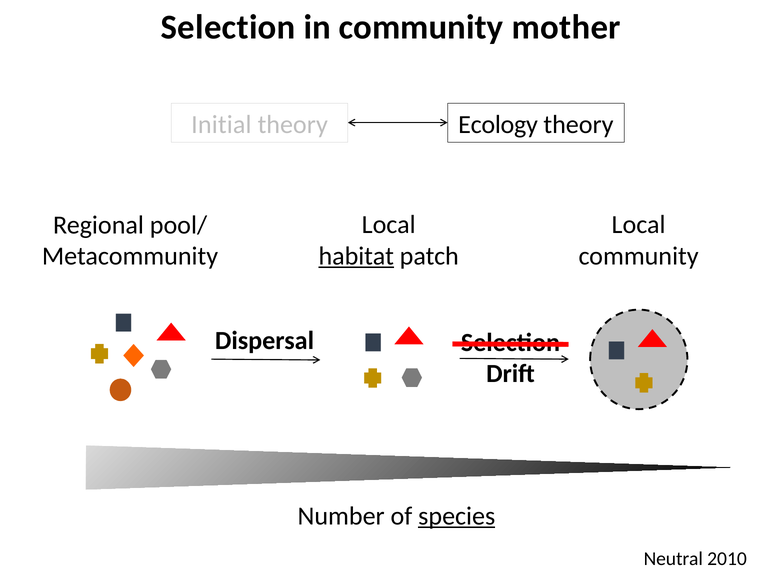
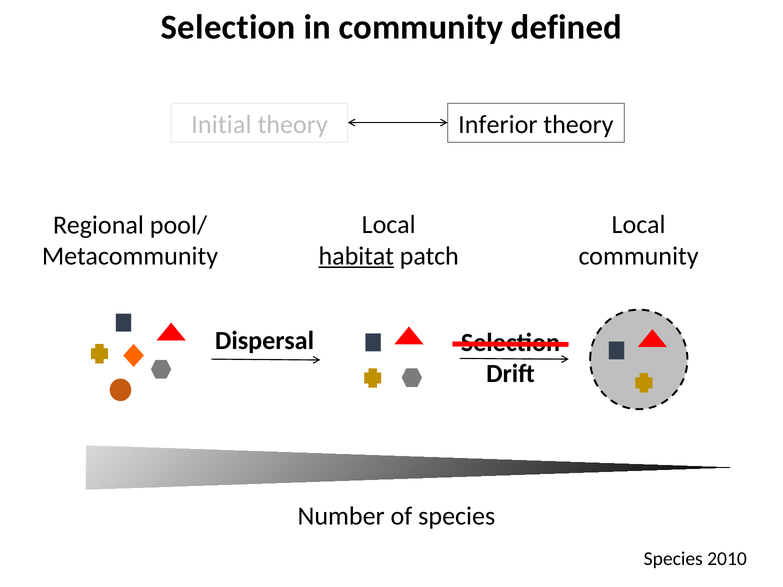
mother: mother -> defined (566, 27)
Ecology: Ecology -> Inferior (498, 124)
species underline: present -> none (457, 516)
Neutral: Neutral -> Species (673, 559)
